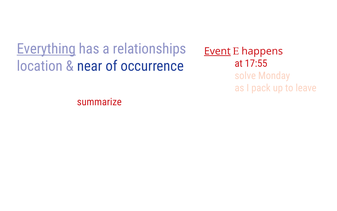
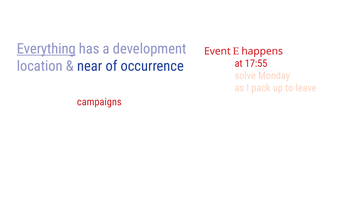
relationships: relationships -> development (150, 49)
Event underline: present -> none (217, 51)
summarize: summarize -> campaigns (99, 102)
